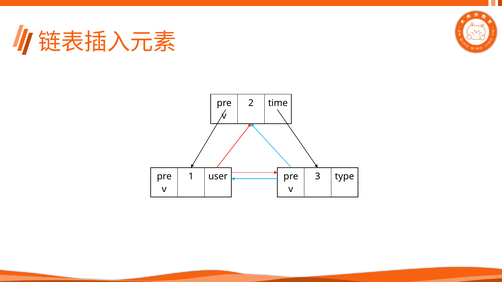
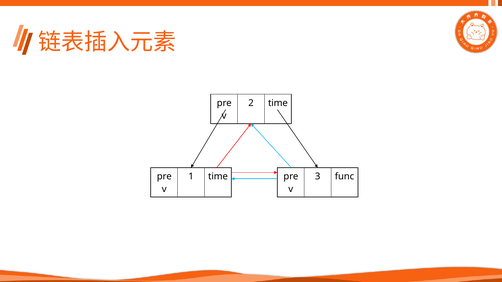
1 user: user -> time (218, 177)
type: type -> func (345, 177)
